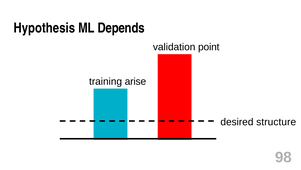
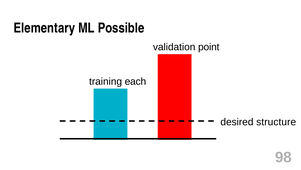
Hypothesis: Hypothesis -> Elementary (44, 28)
Depends: Depends -> Possible (121, 28)
arise: arise -> each (135, 81)
